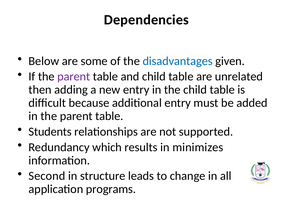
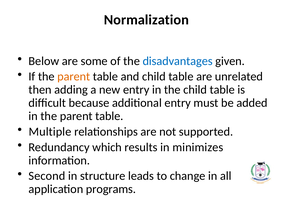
Dependencies: Dependencies -> Normalization (146, 20)
parent colour: purple -> orange (74, 76)
Students: Students -> Multiple (50, 132)
